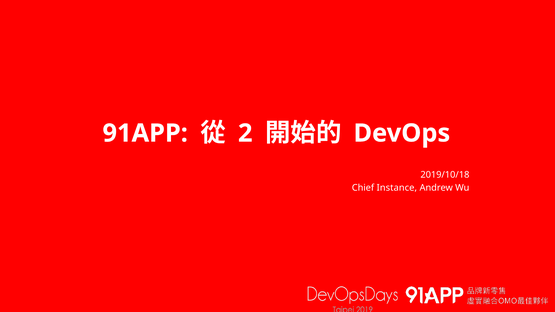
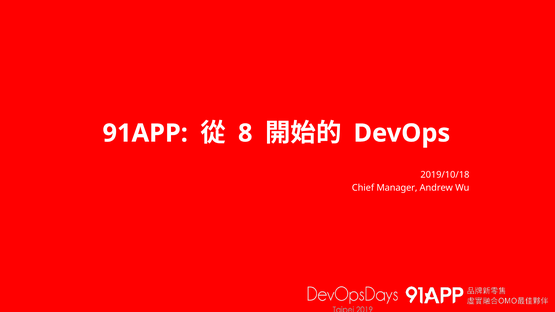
2: 2 -> 8 (245, 133)
Instance: Instance -> Manager (397, 188)
